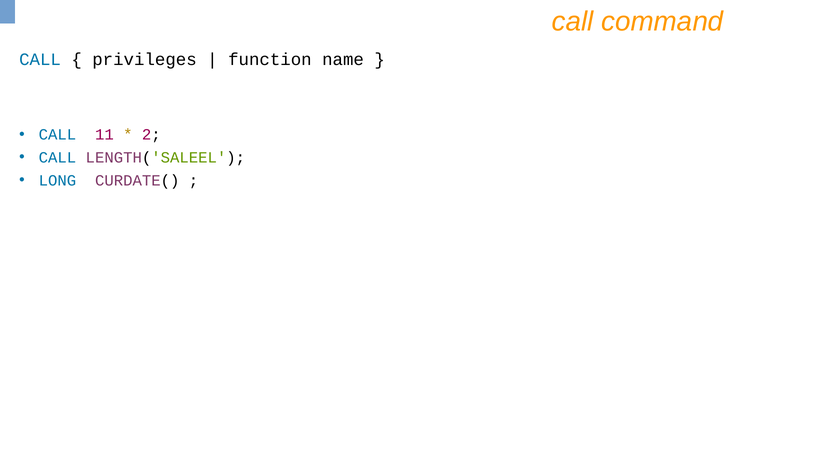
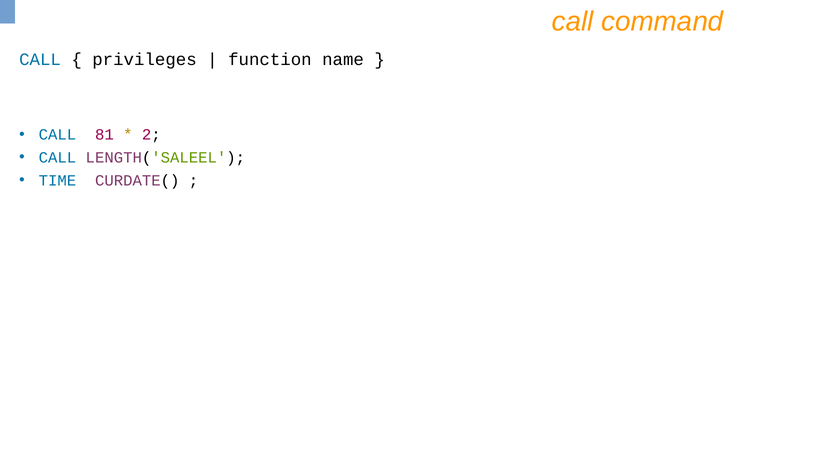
11: 11 -> 81 (104, 135)
LONG: LONG -> TIME (57, 181)
